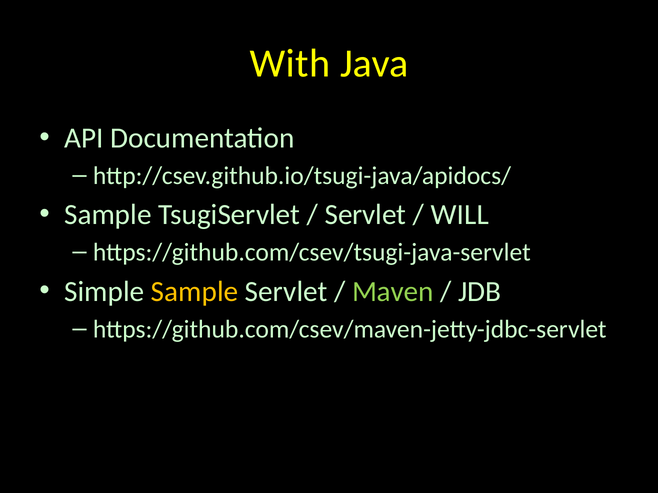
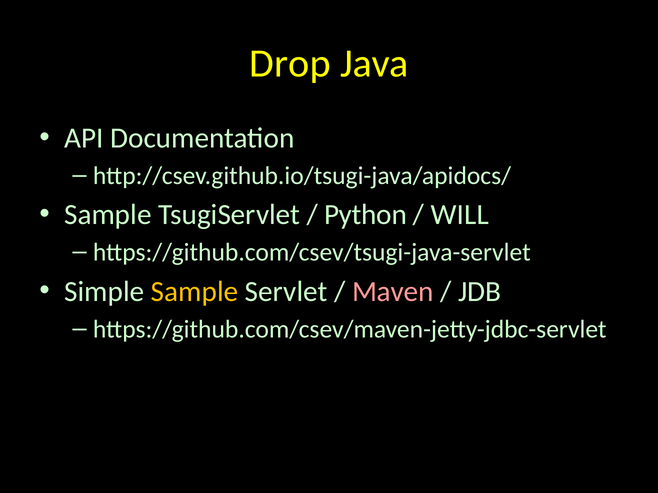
With: With -> Drop (290, 64)
Servlet: Servlet -> Python (366, 215)
Maven colour: light green -> pink (393, 292)
